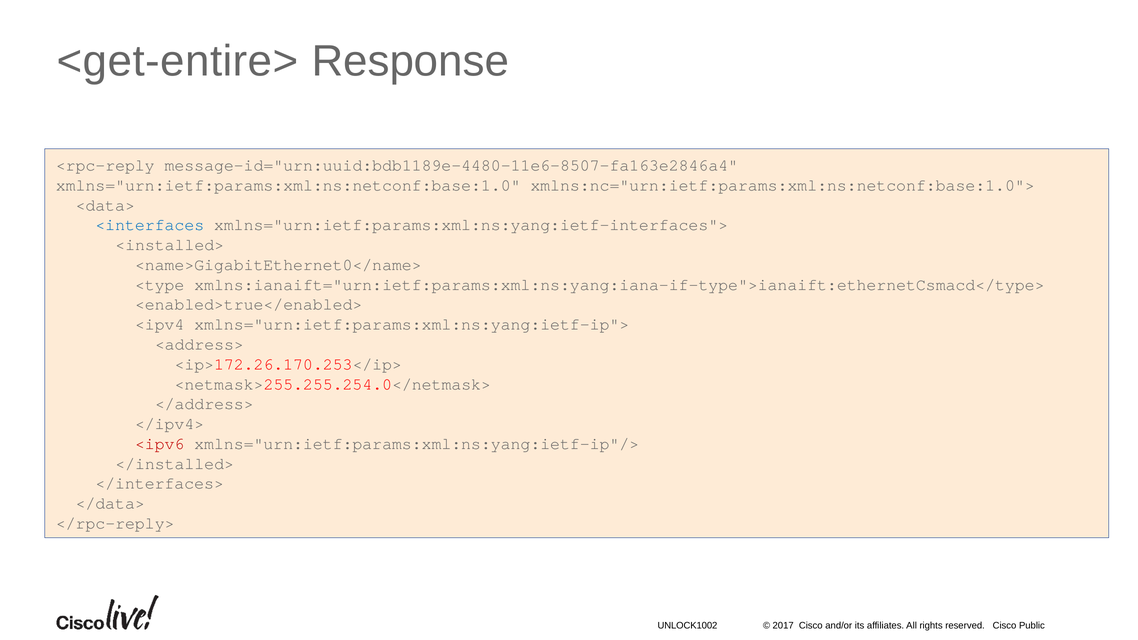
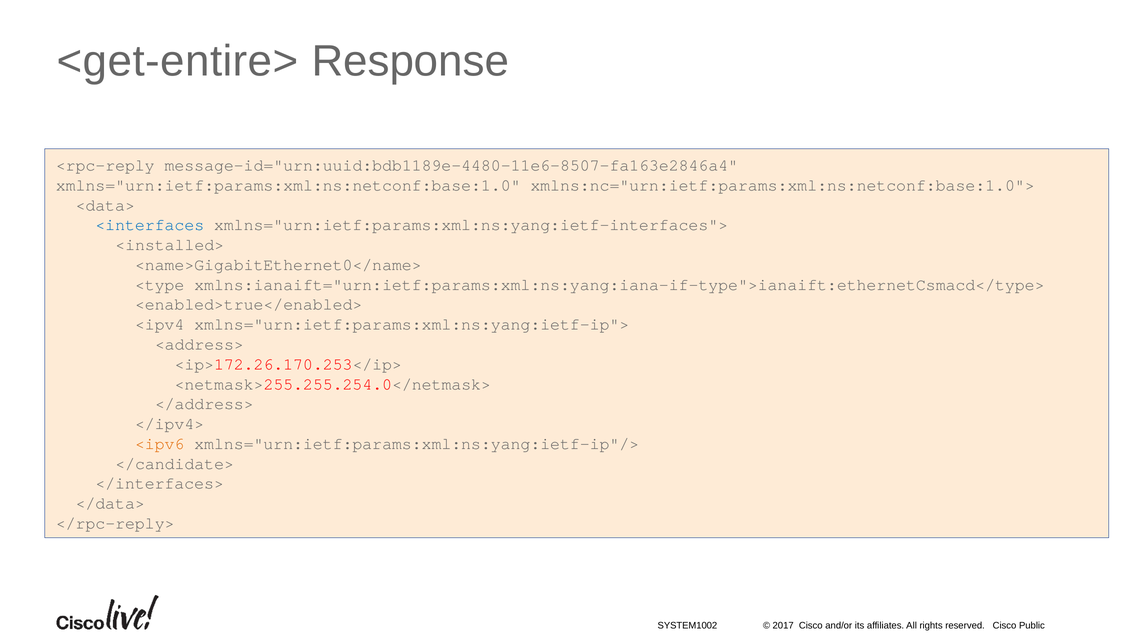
<ipv6 colour: red -> orange (160, 444)
</installed>: </installed> -> </candidate> (175, 464)
UNLOCK1002: UNLOCK1002 -> SYSTEM1002 (687, 626)
